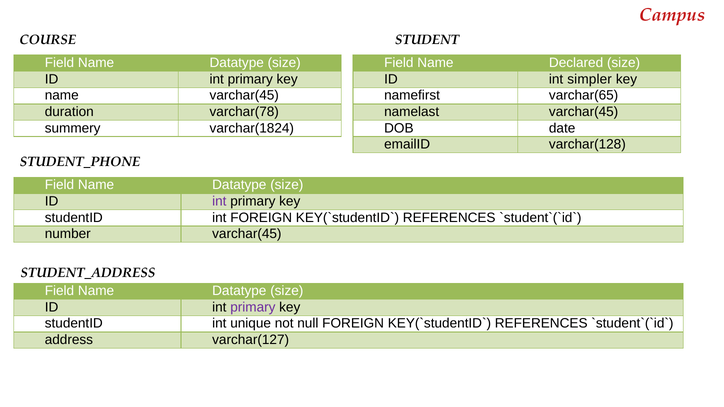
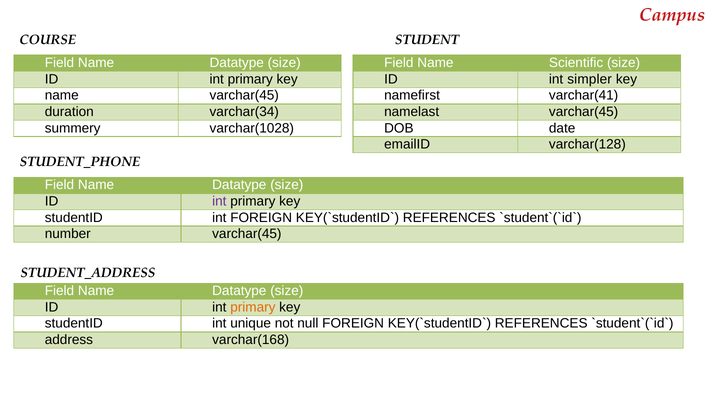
Declared: Declared -> Scientific (576, 63)
varchar(65: varchar(65 -> varchar(41 (584, 96)
varchar(78: varchar(78 -> varchar(34 (244, 112)
varchar(1824: varchar(1824 -> varchar(1028 (252, 128)
primary colour: purple -> orange (253, 307)
varchar(127: varchar(127 -> varchar(168 (251, 340)
